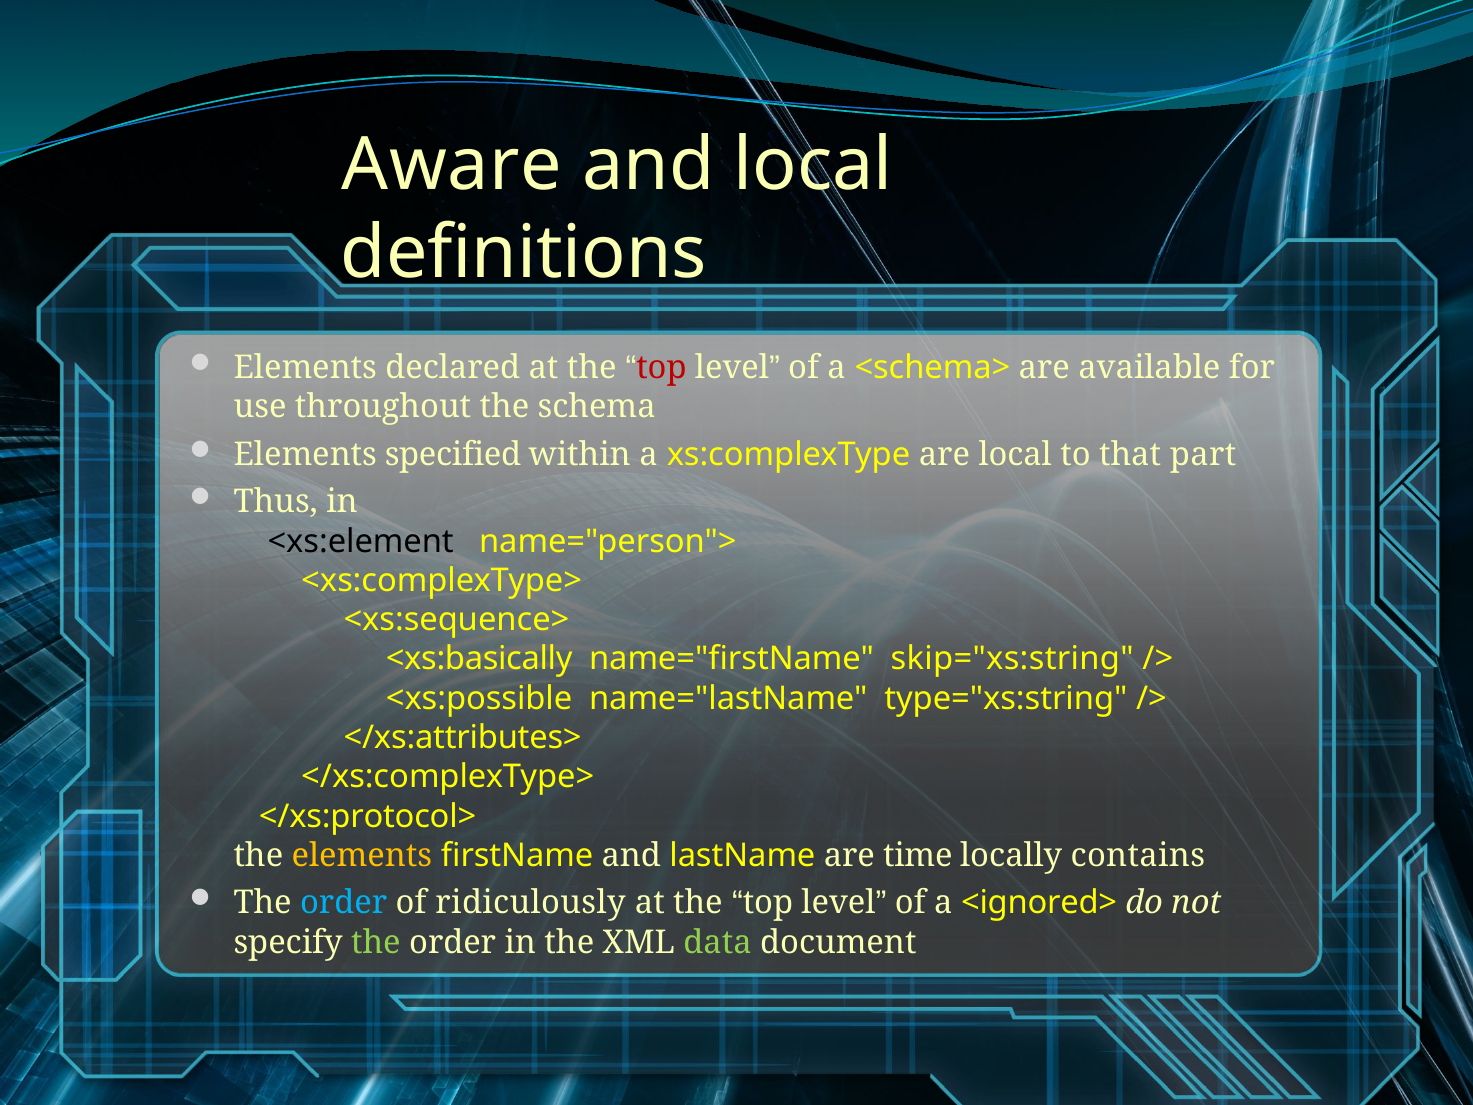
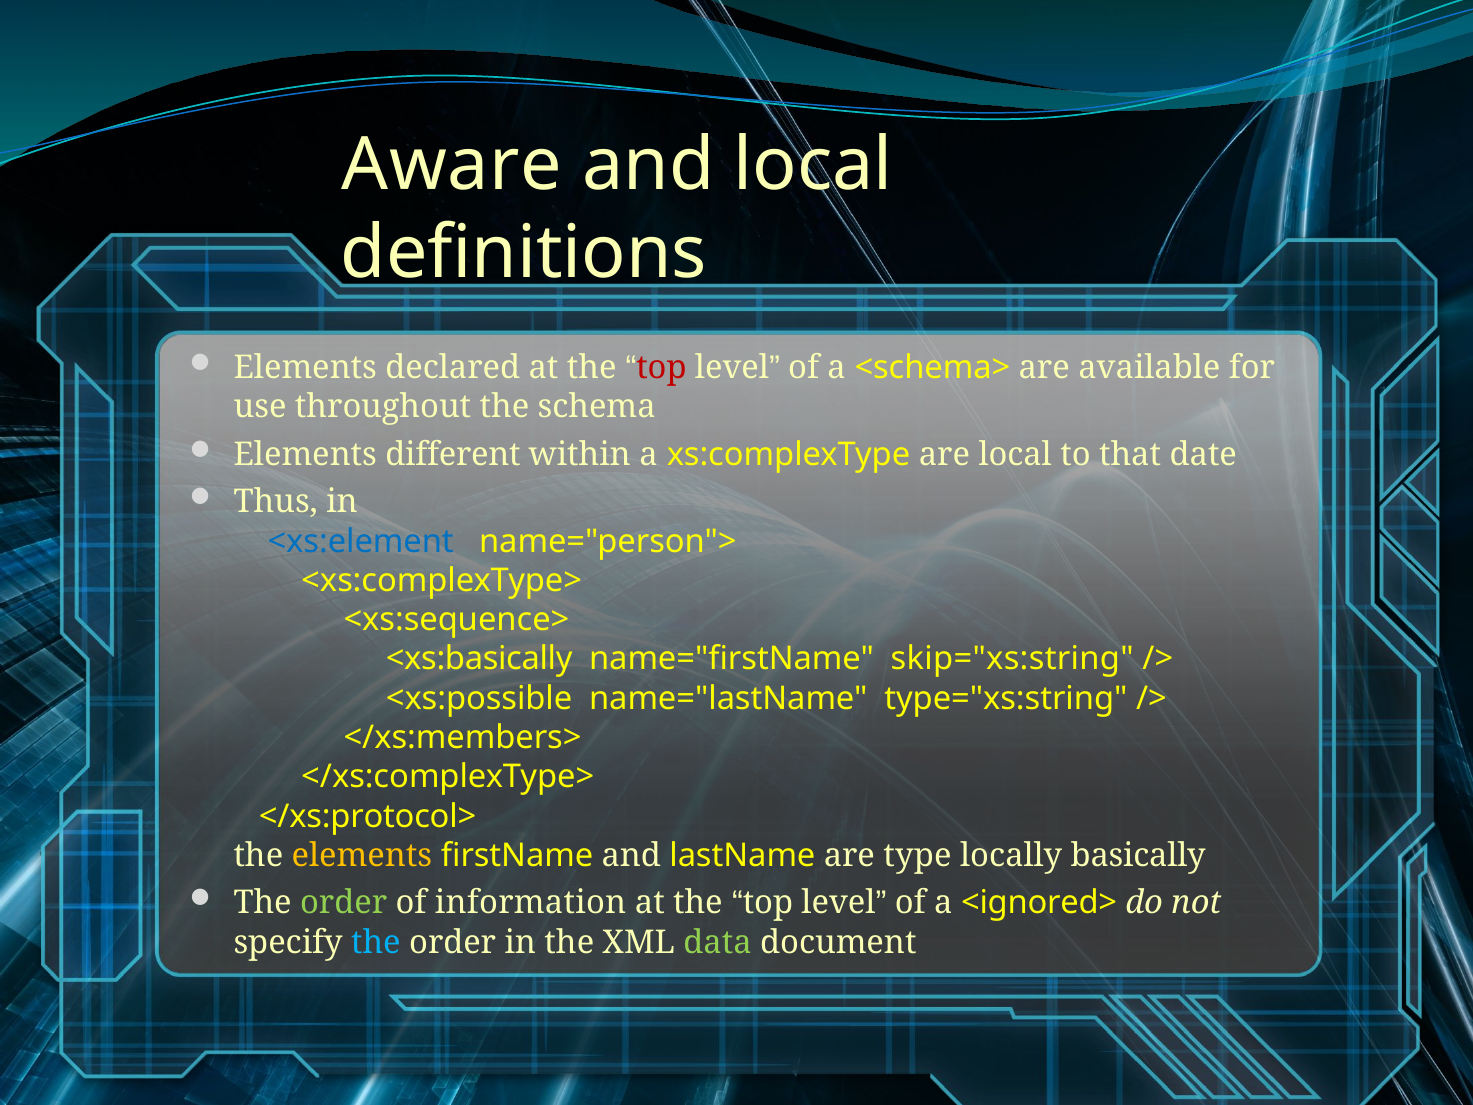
specified: specified -> different (453, 455)
part: part -> date (1203, 455)
<xs:element colour: black -> blue (361, 541)
</xs:attributes>: </xs:attributes> -> </xs:members> (463, 738)
time: time -> type (918, 855)
contains: contains -> basically (1138, 855)
order colour: light blue -> light green (344, 903)
ridiculously: ridiculously -> information (531, 903)
the colour: light green -> light blue (376, 942)
